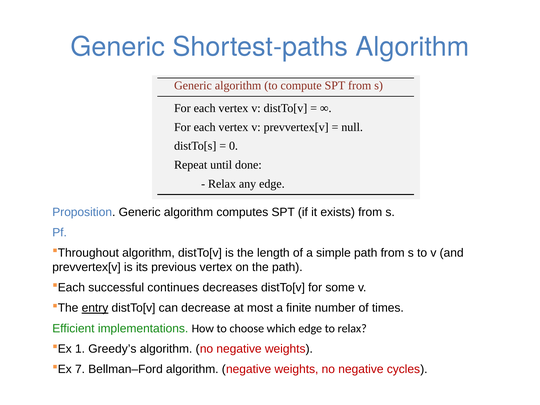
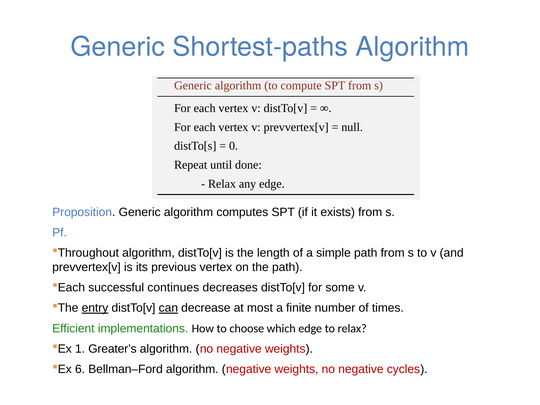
can underline: none -> present (168, 308)
Greedy’s: Greedy’s -> Greater’s (112, 349)
7: 7 -> 6 (80, 369)
